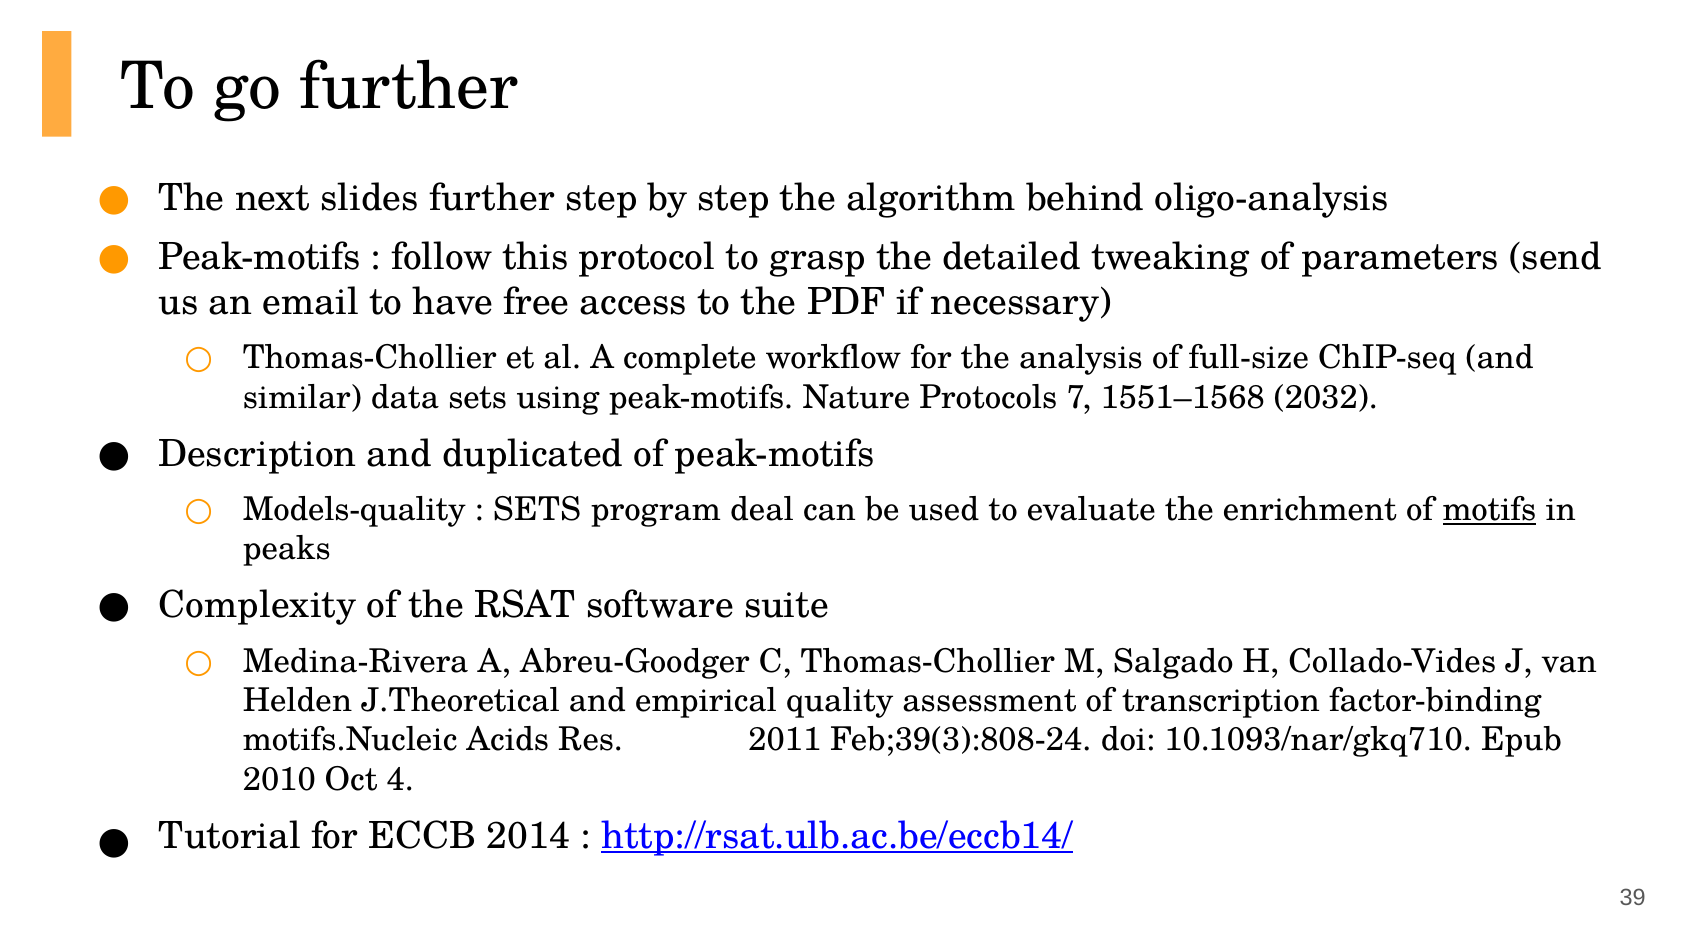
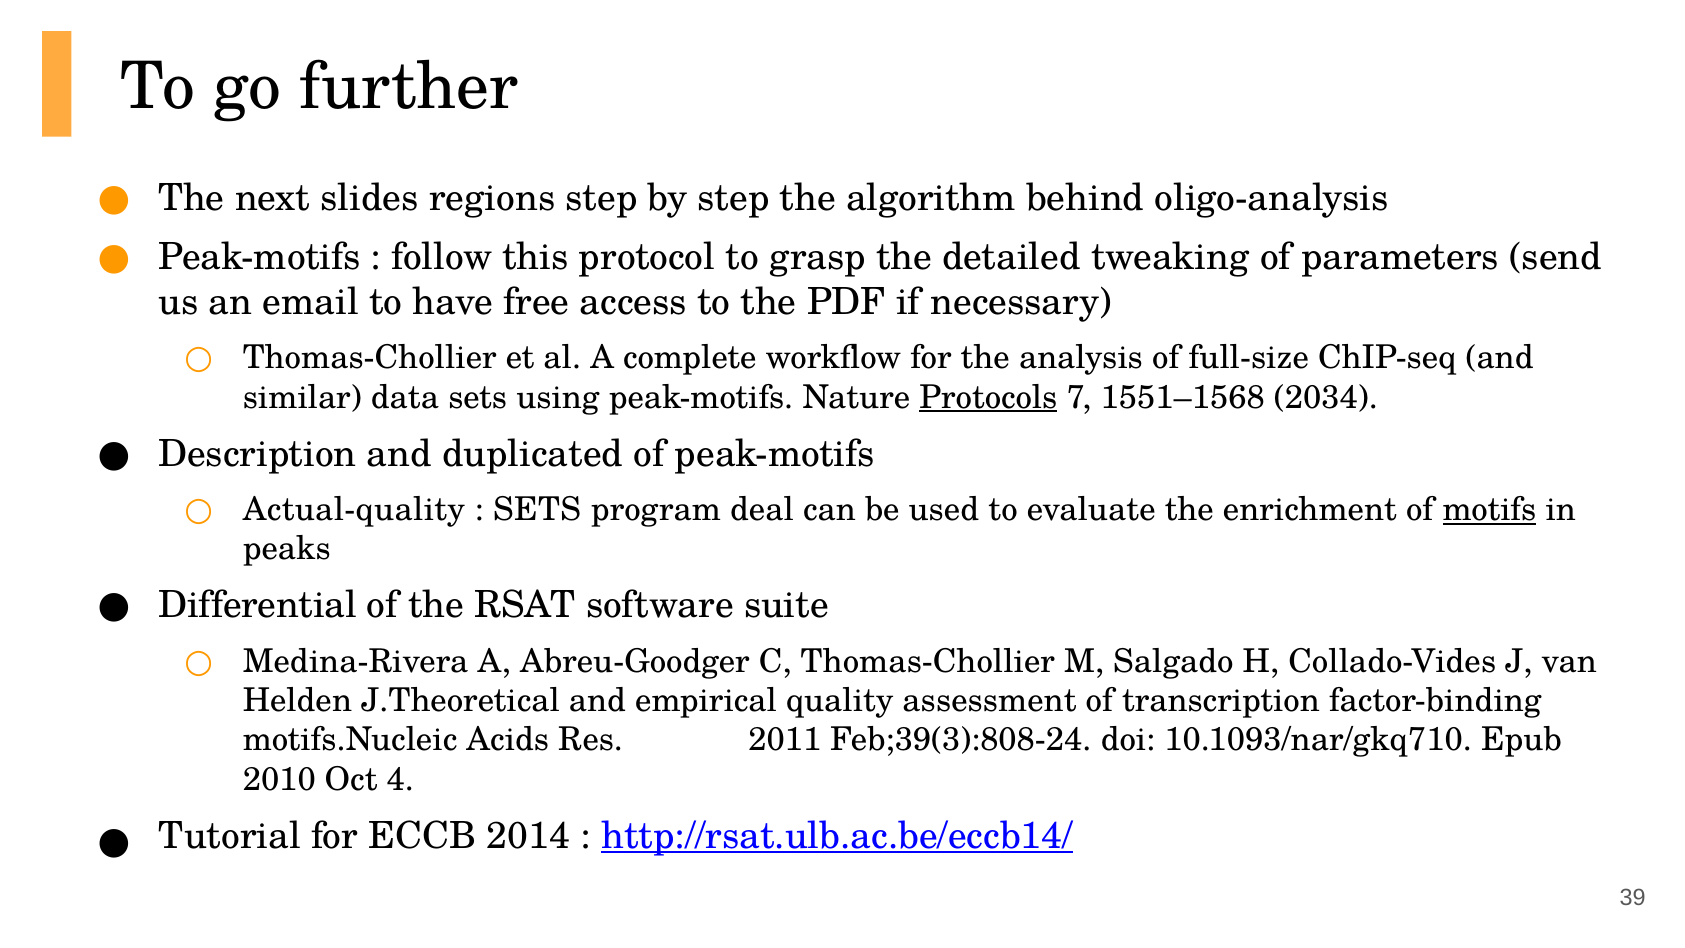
slides further: further -> regions (492, 198)
Protocols underline: none -> present (988, 397)
2032: 2032 -> 2034 (1326, 397)
Models-quality: Models-quality -> Actual-quality (354, 510)
Complexity: Complexity -> Differential (258, 605)
